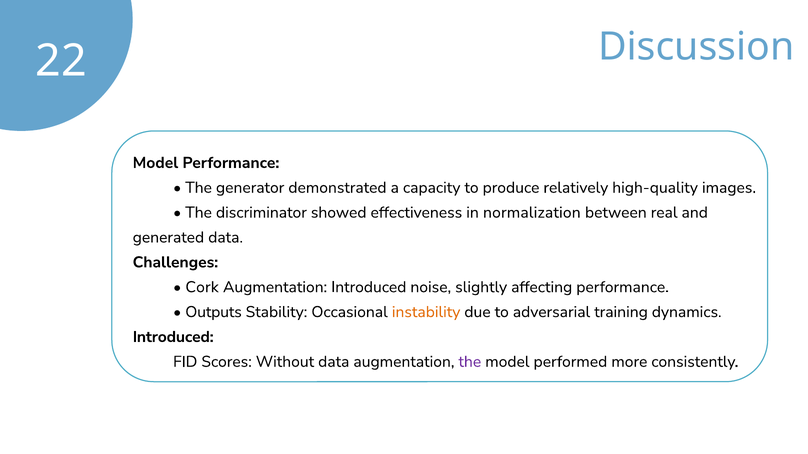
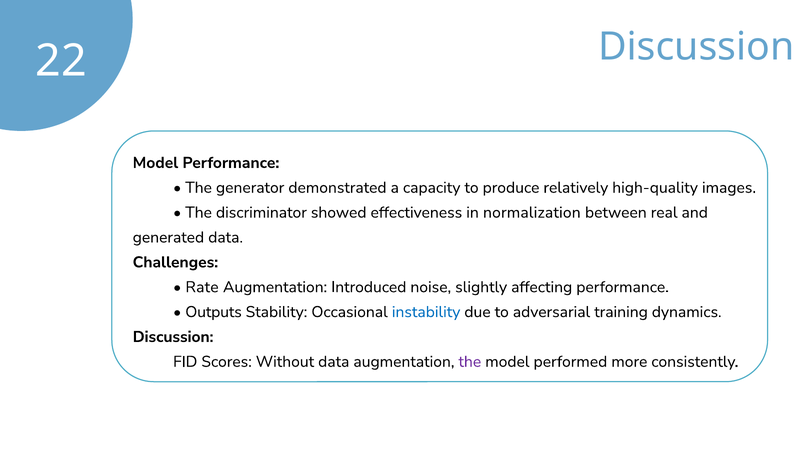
Cork: Cork -> Rate (202, 287)
instability colour: orange -> blue (426, 312)
Introduced: Introduced -> Discussion (173, 337)
